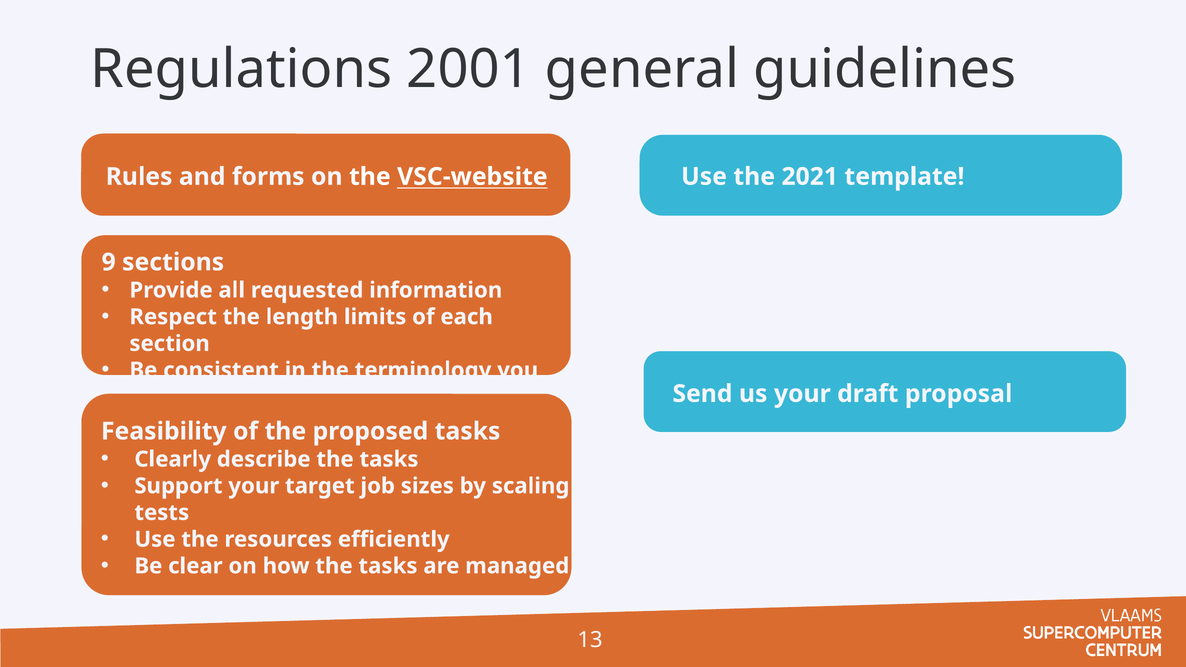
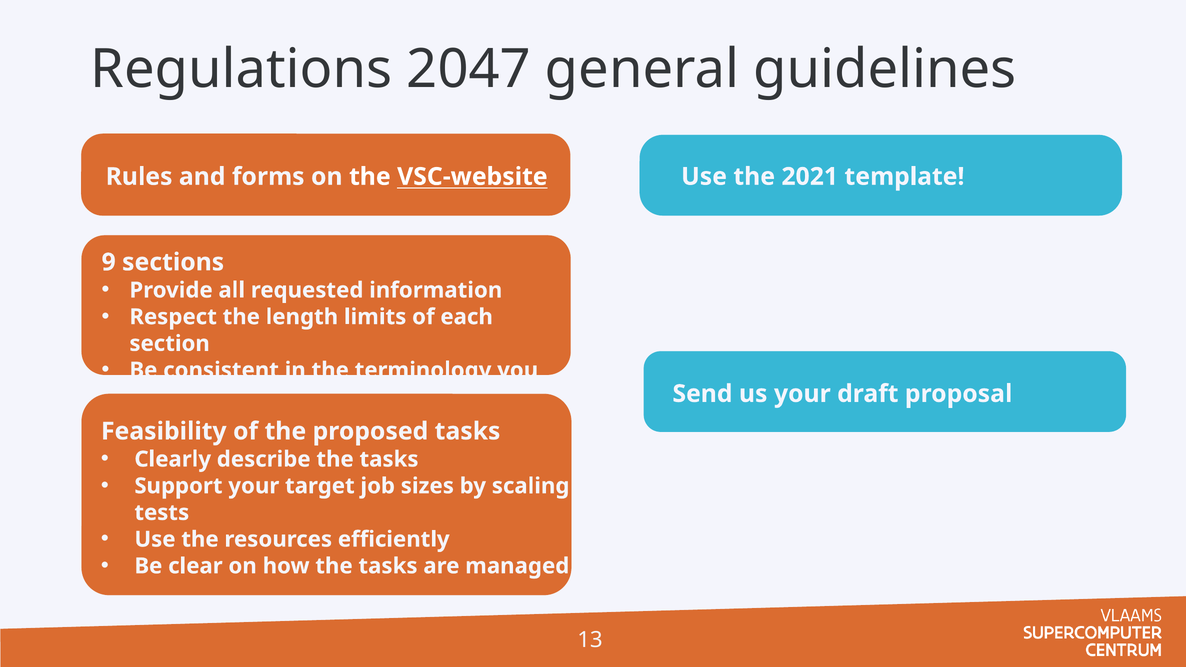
2001: 2001 -> 2047 (469, 69)
